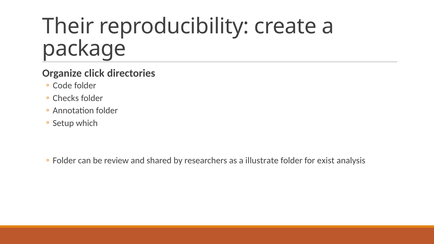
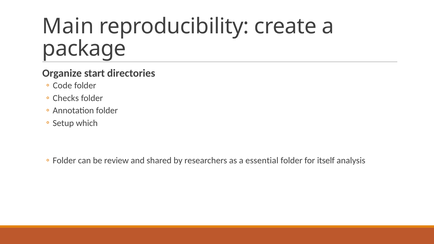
Their: Their -> Main (68, 26)
click: click -> start (94, 73)
illustrate: illustrate -> essential (262, 161)
exist: exist -> itself (326, 161)
